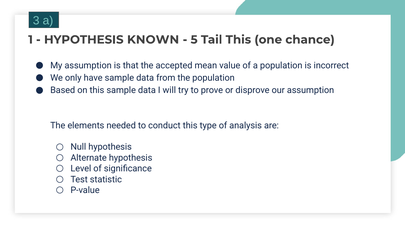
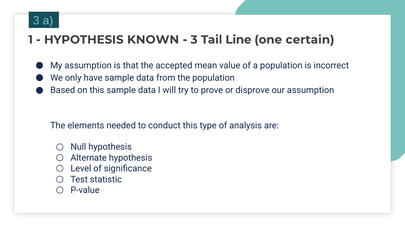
5: 5 -> 3 (194, 40)
Tail This: This -> Line (238, 40)
chance: chance -> certain (310, 40)
